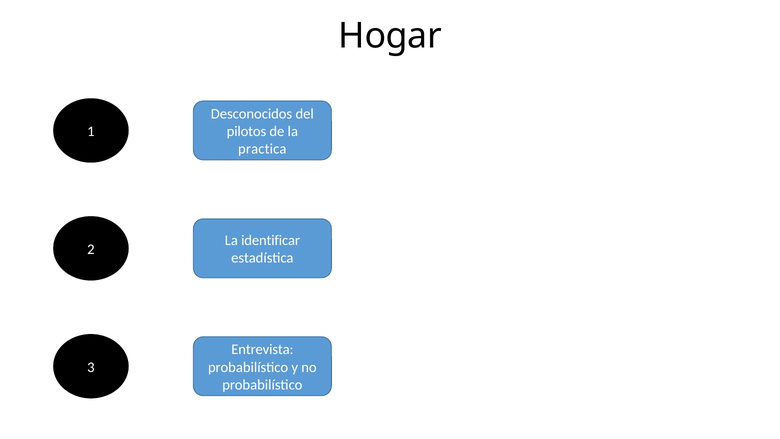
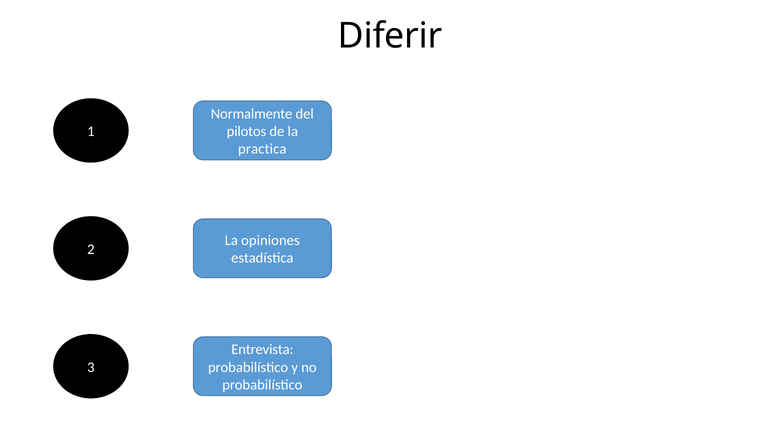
Hogar: Hogar -> Diferir (390, 36)
Desconocidos: Desconocidos -> Normalmente (252, 114)
identificar: identificar -> opiniones (270, 240)
